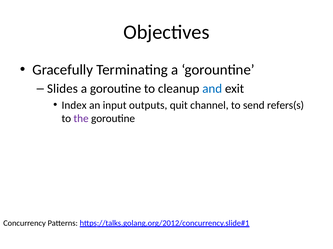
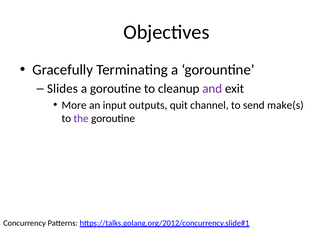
and colour: blue -> purple (212, 89)
Index: Index -> More (74, 105)
refers(s: refers(s -> make(s (285, 105)
